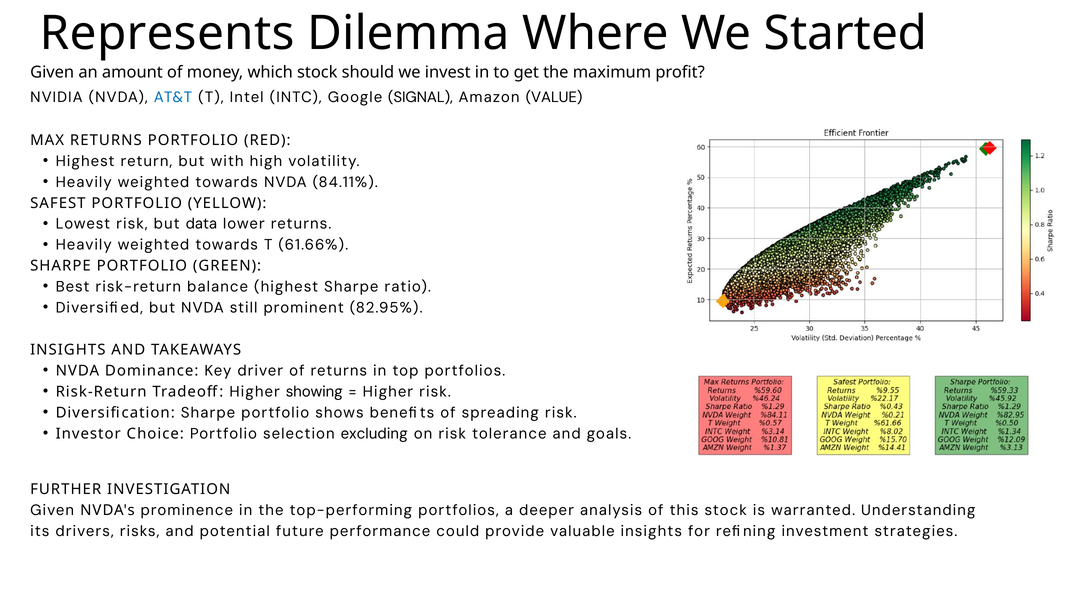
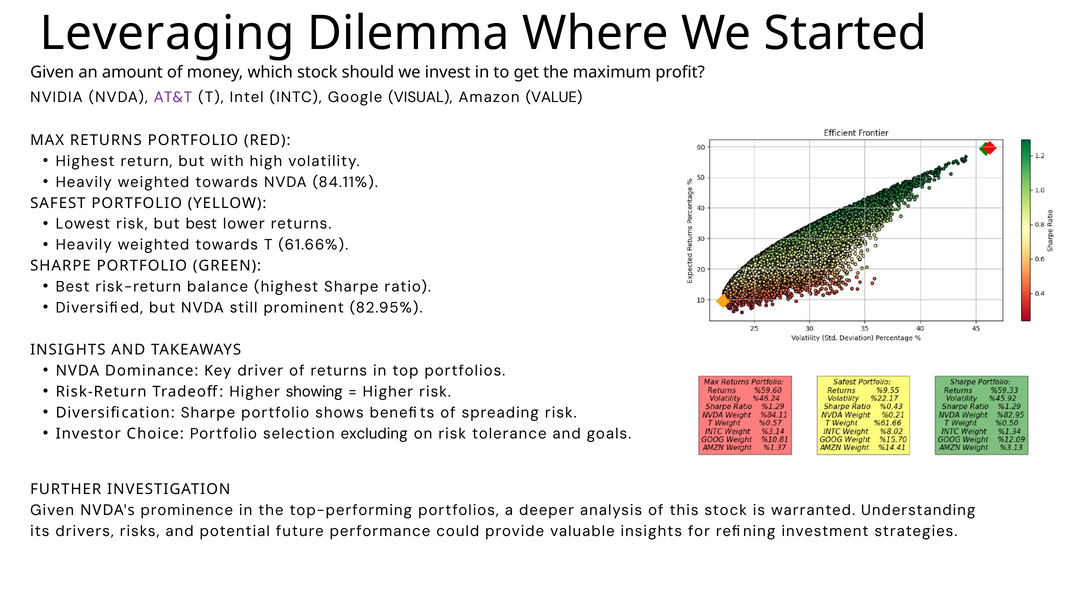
Represents: Represents -> Leveraging (167, 34)
AT&T colour: blue -> purple (173, 97)
SIGNAL: SIGNAL -> VISUAL (420, 97)
but data: data -> best (201, 224)
